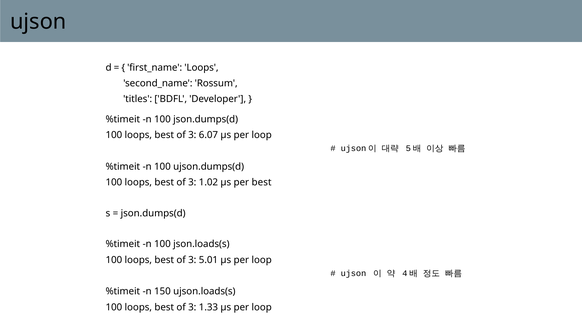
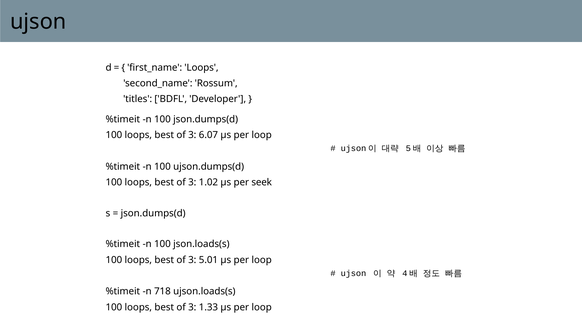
per best: best -> seek (262, 183)
150: 150 -> 718 (162, 292)
